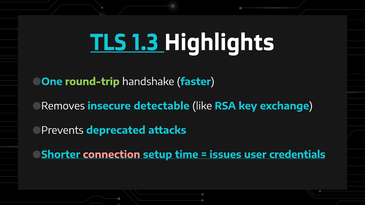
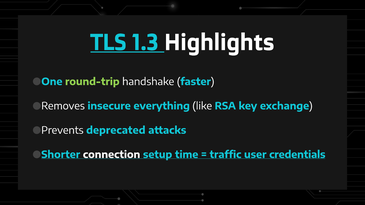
detectable: detectable -> everything (162, 106)
connection colour: pink -> white (112, 155)
issues: issues -> traffic (225, 155)
